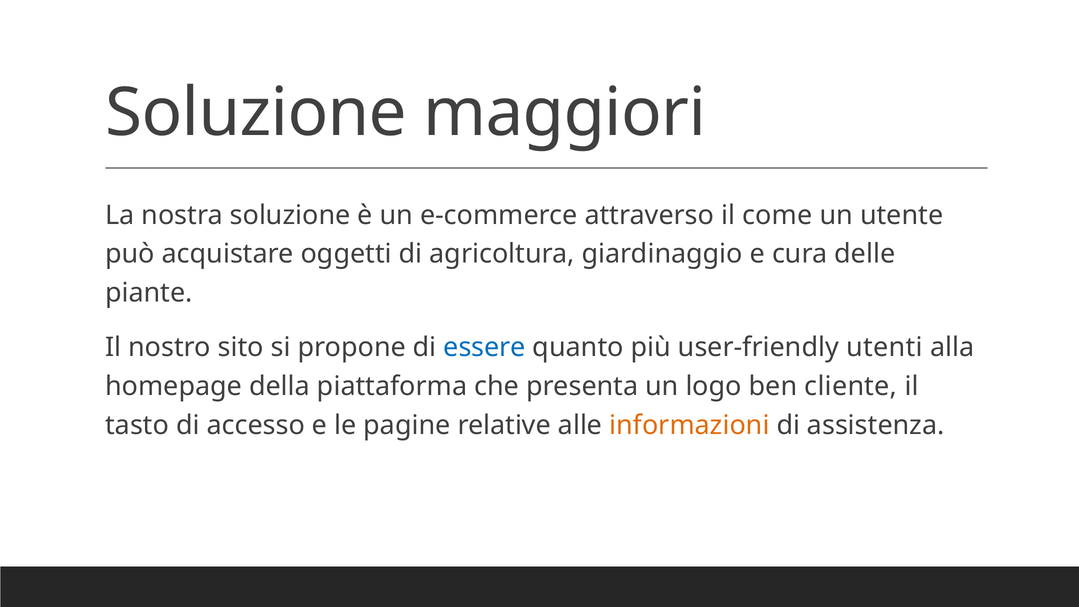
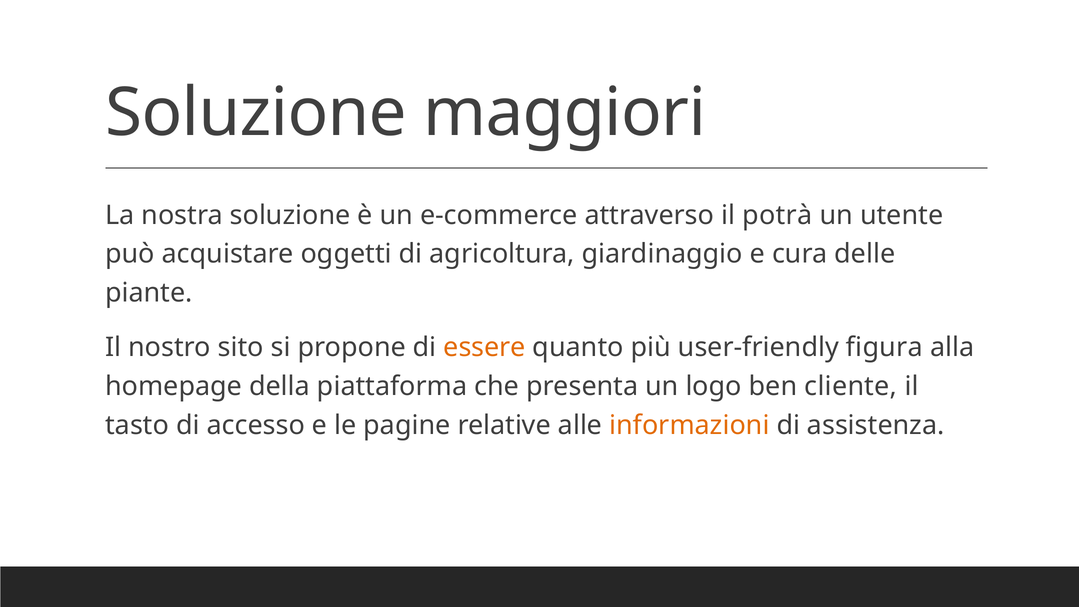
come: come -> potrà (777, 215)
essere colour: blue -> orange (485, 347)
utenti: utenti -> figura (884, 347)
